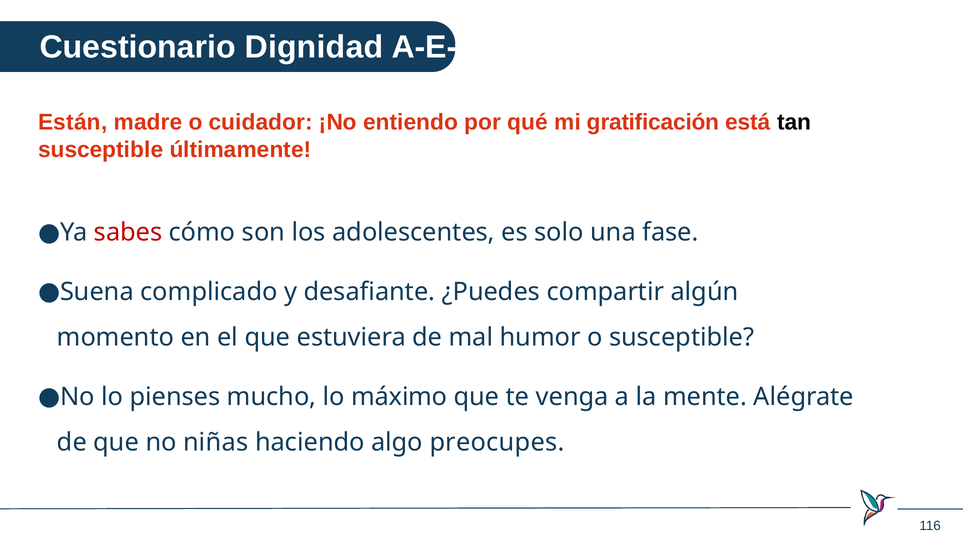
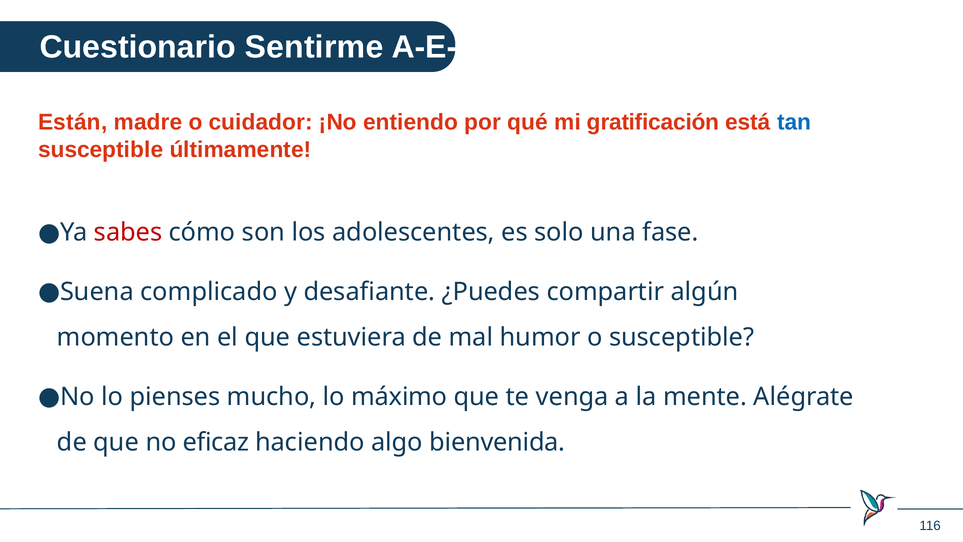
Dignidad: Dignidad -> Sentirme (314, 47)
tan colour: black -> blue (794, 122)
niñas: niñas -> eficaz (216, 442)
preocupes: preocupes -> bienvenida (497, 442)
